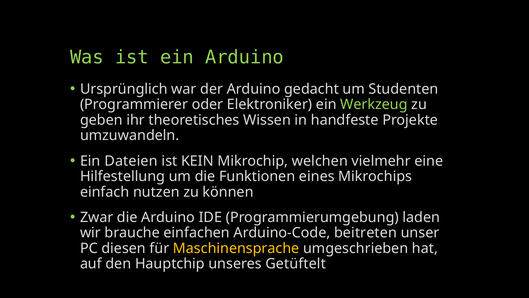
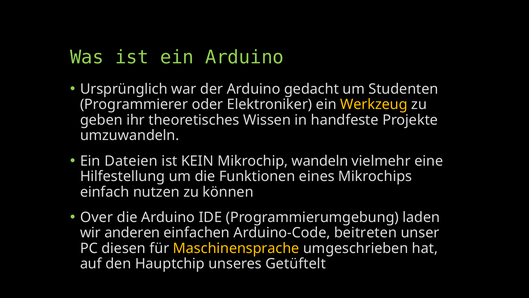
Werkzeug colour: light green -> yellow (374, 104)
welchen: welchen -> wandeln (320, 161)
Zwar: Zwar -> Over (97, 217)
brauche: brauche -> anderen (132, 233)
